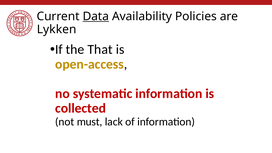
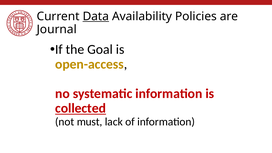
Lykken: Lykken -> Journal (57, 29)
That: That -> Goal (100, 50)
collected underline: none -> present (81, 108)
